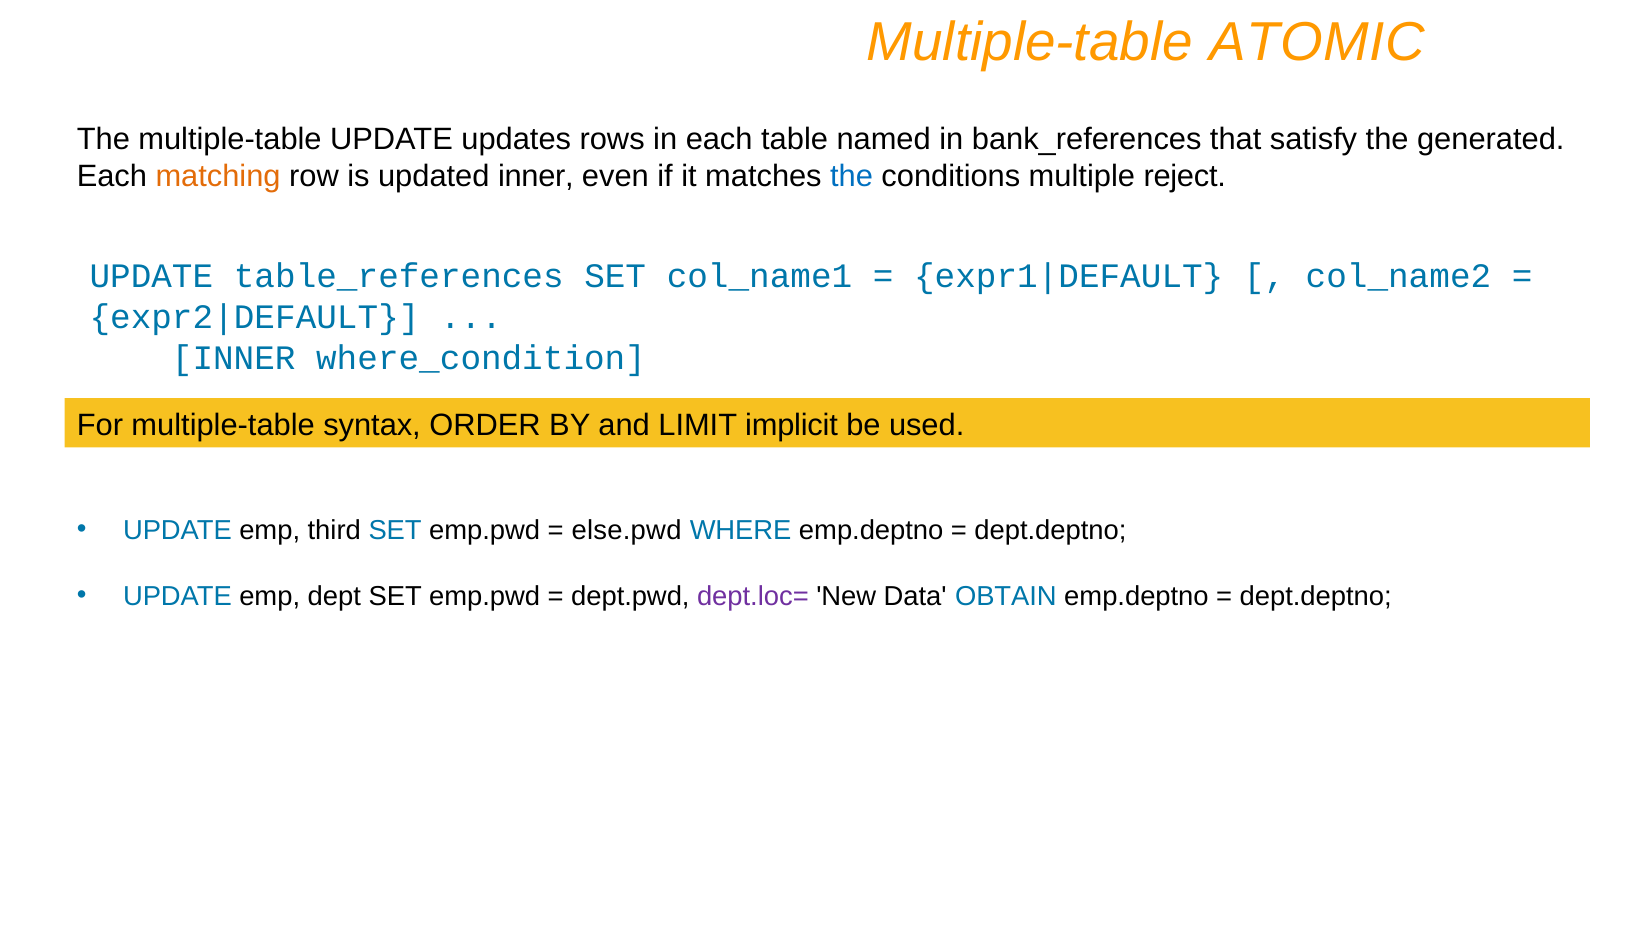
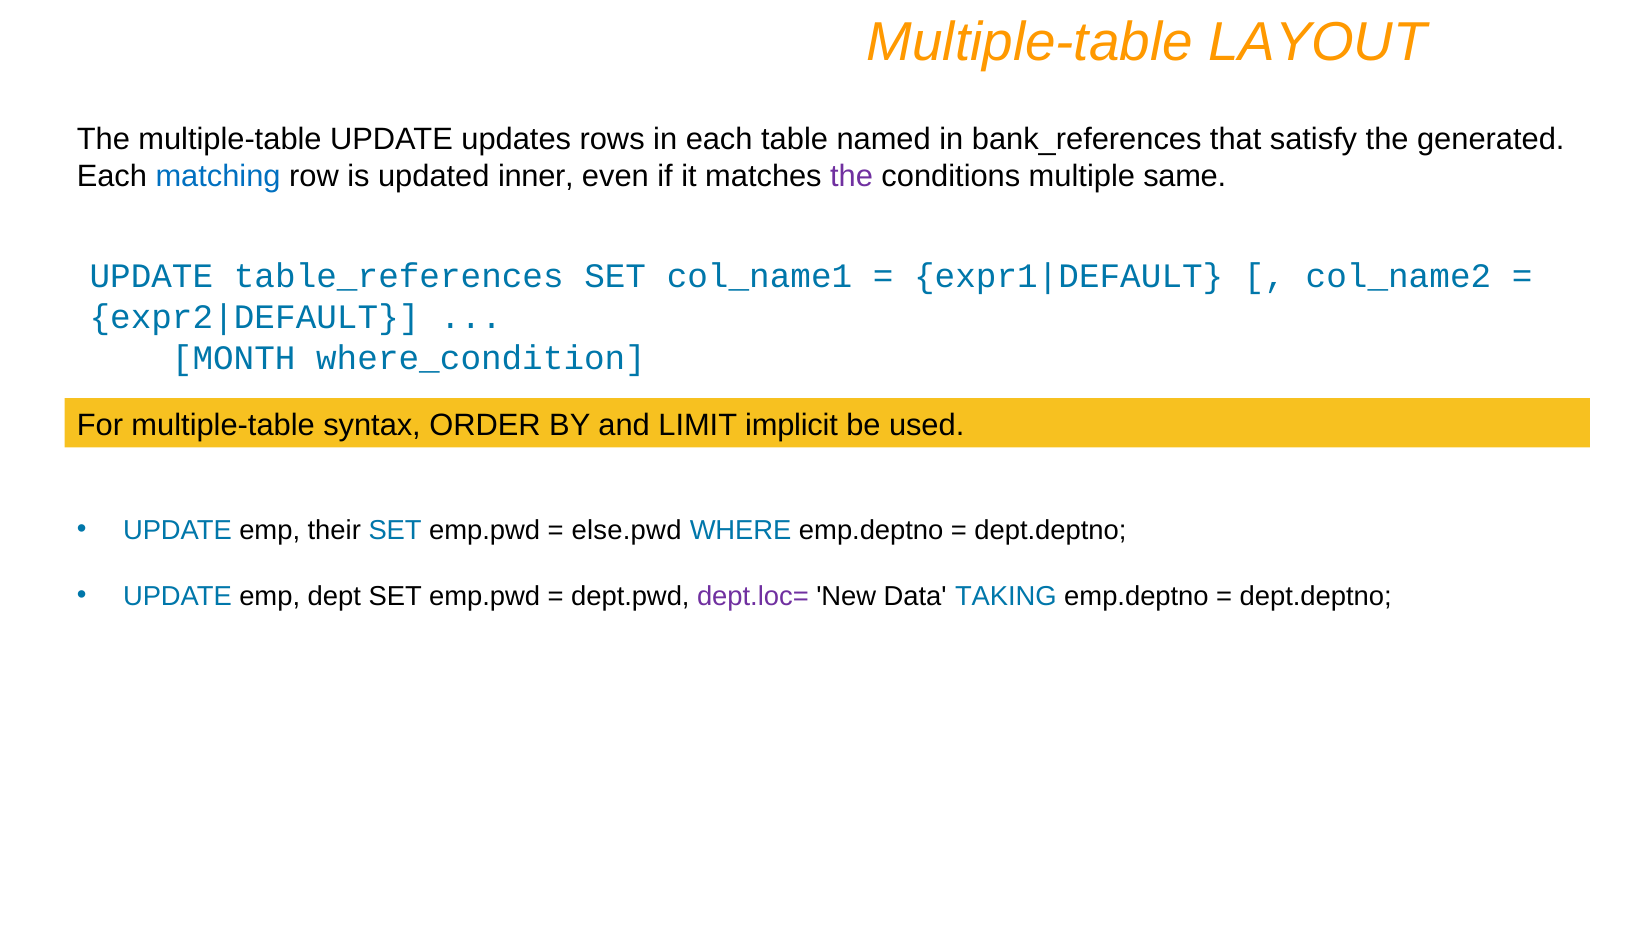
ATOMIC: ATOMIC -> LAYOUT (1318, 43)
matching colour: orange -> blue (218, 177)
the colour: blue -> purple (852, 177)
reject: reject -> same (1185, 177)
INNER: INNER -> MONTH (234, 358)
third: third -> their (334, 530)
OBTAIN: OBTAIN -> TAKING (1006, 596)
